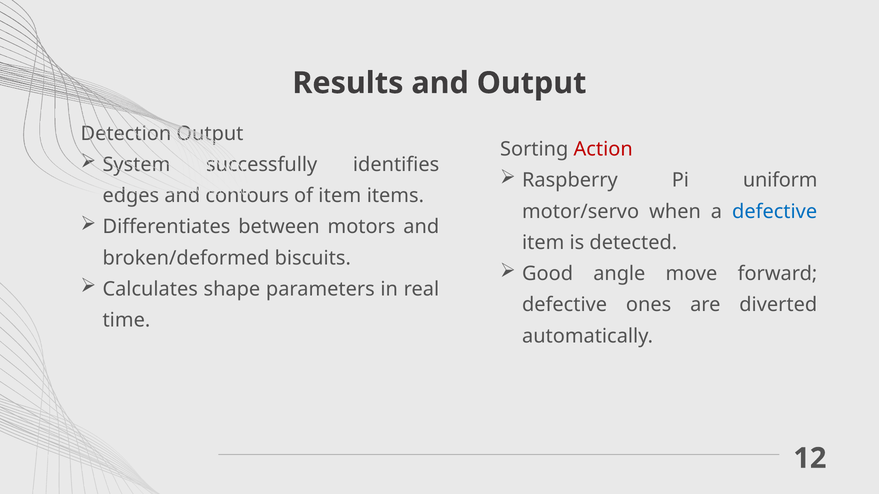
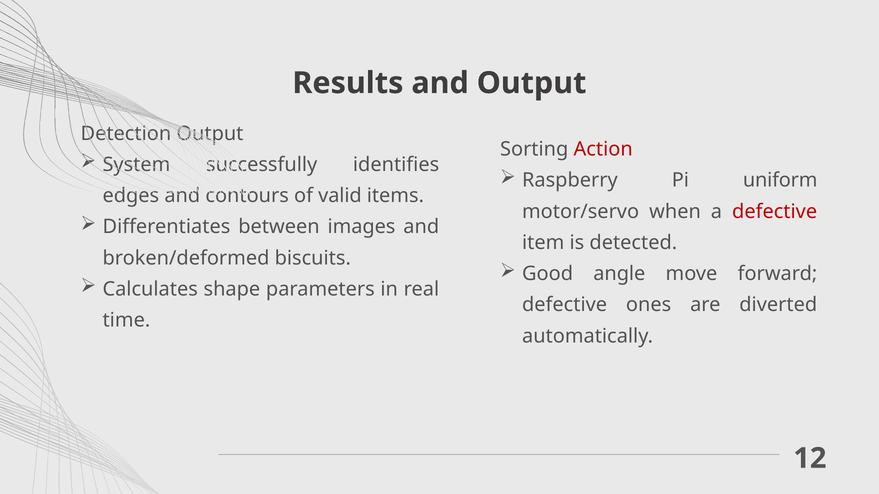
of item: item -> valid (340, 196)
defective colour: blue -> red (775, 212)
motors: motors -> images (362, 227)
